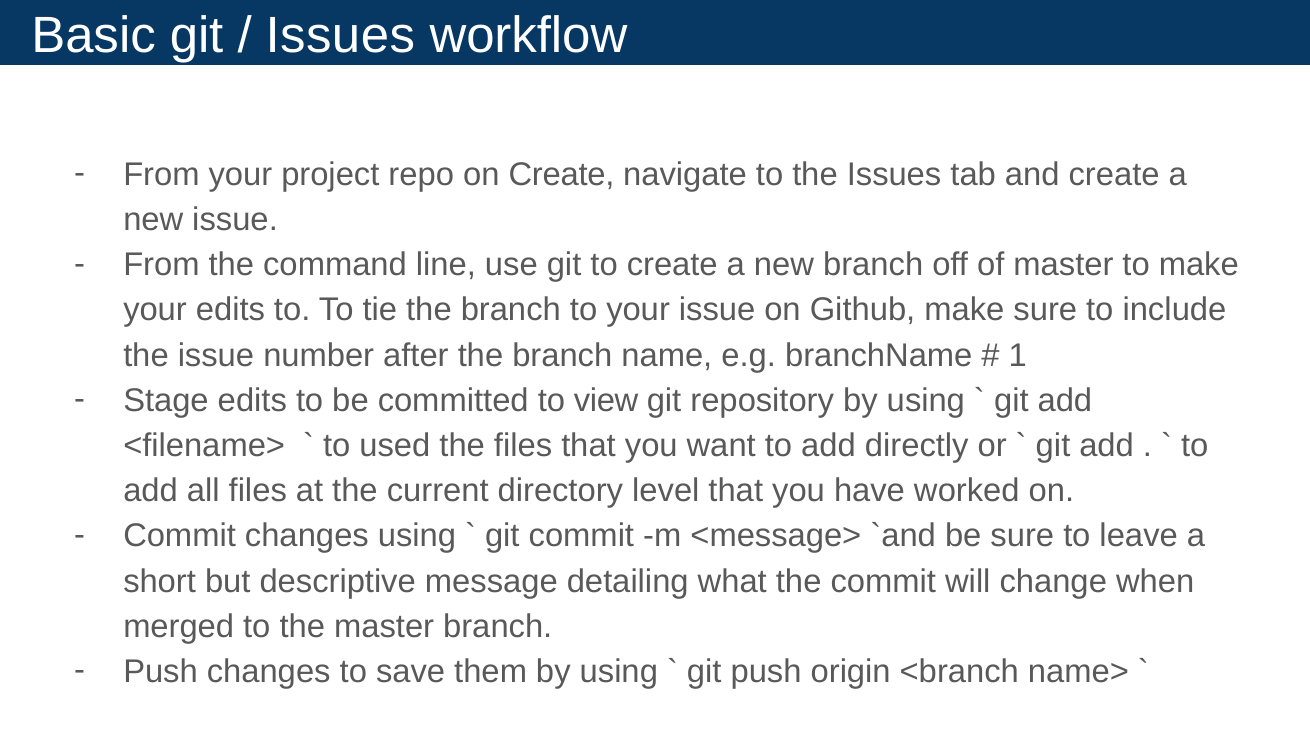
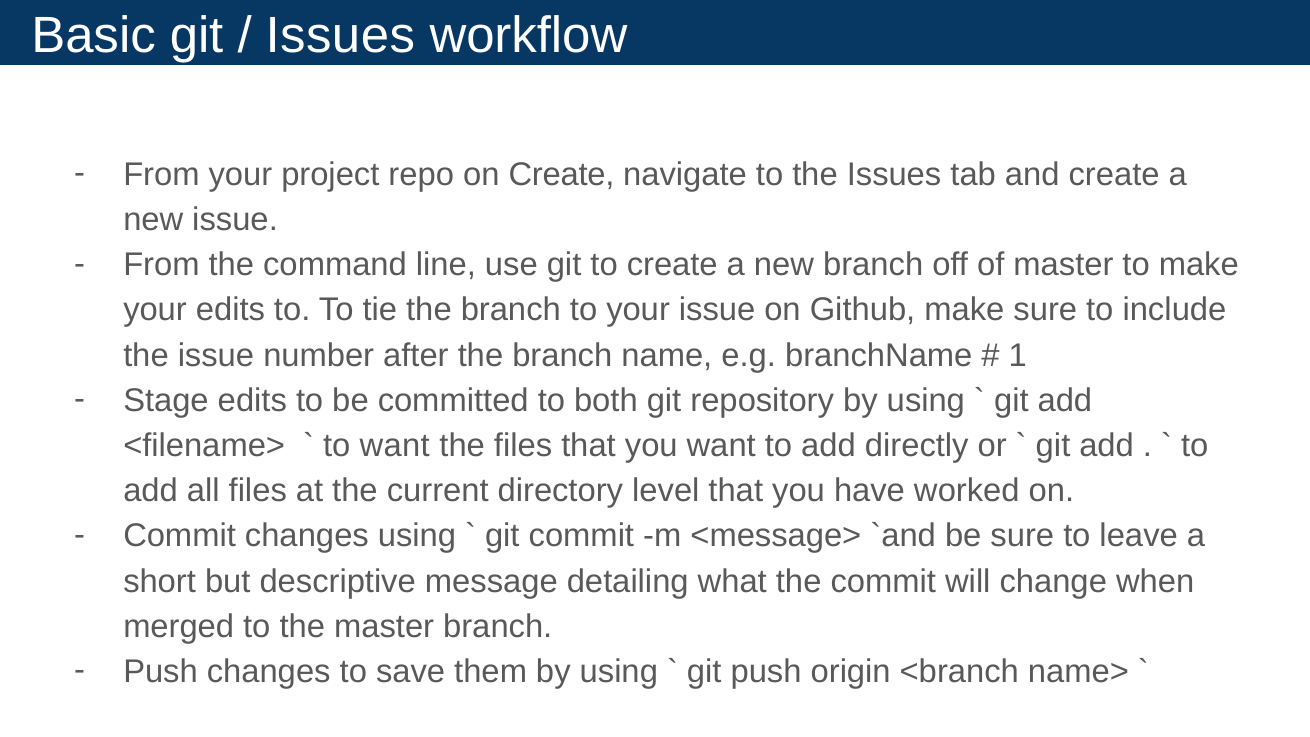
view: view -> both (606, 401)
to used: used -> want (395, 446)
